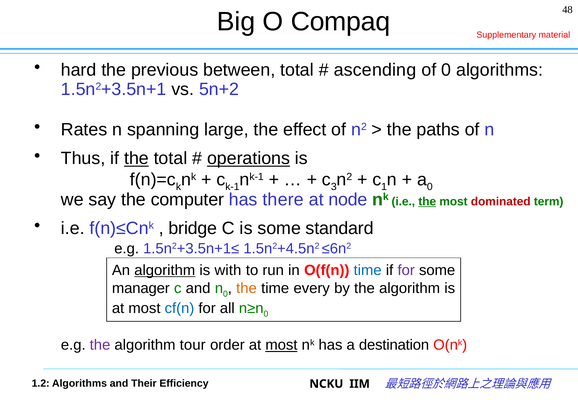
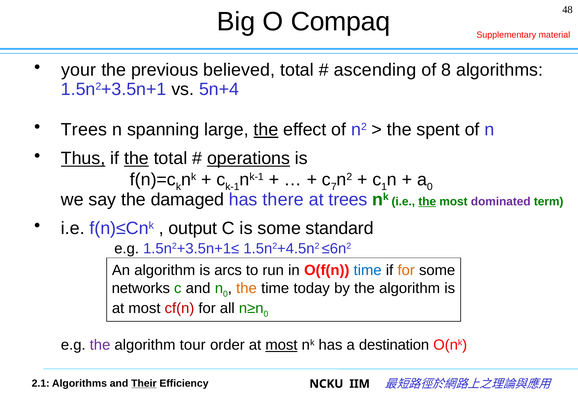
hard: hard -> your (79, 70)
between: between -> believed (239, 70)
of 0: 0 -> 8 (446, 70)
5n+2: 5n+2 -> 5n+4 (219, 89)
Rates: Rates -> Trees (84, 130)
the underline: none -> present (266, 130)
paths: paths -> spent (438, 130)
Thus underline: none -> present (83, 159)
3: 3 -> 7 (334, 187)
computer: computer -> damaged (187, 200)
at node: node -> trees (348, 200)
dominated colour: red -> purple (501, 202)
bridge: bridge -> output (193, 228)
algorithm underline: present -> none (165, 270)
with: with -> arcs (228, 270)
for colour: purple -> orange (406, 270)
manager: manager -> networks (141, 288)
every: every -> today (312, 288)
cf(n colour: blue -> red (179, 308)
1.2: 1.2 -> 2.1 (41, 384)
Their underline: none -> present (144, 384)
